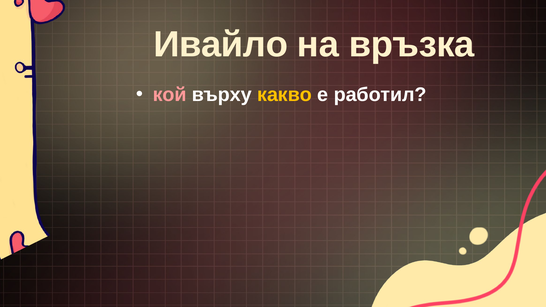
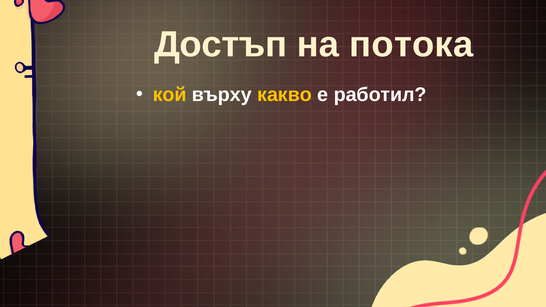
Ивайло: Ивайло -> Достъп (221, 45)
връзка: връзка -> потока (411, 45)
кой colour: pink -> yellow (170, 95)
